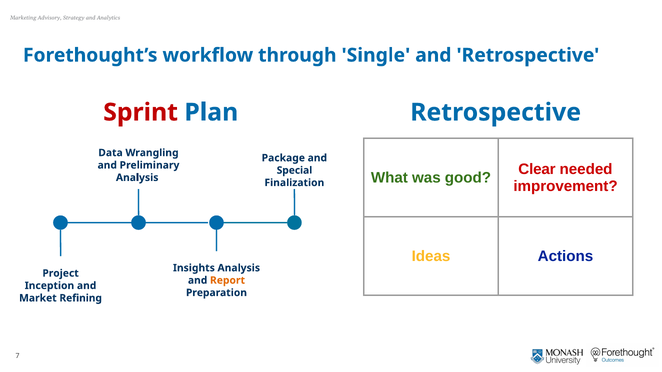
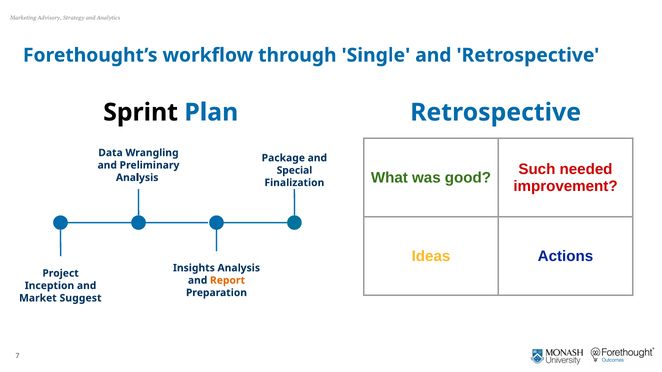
Sprint colour: red -> black (141, 112)
Clear: Clear -> Such (537, 169)
Refining: Refining -> Suggest (81, 298)
